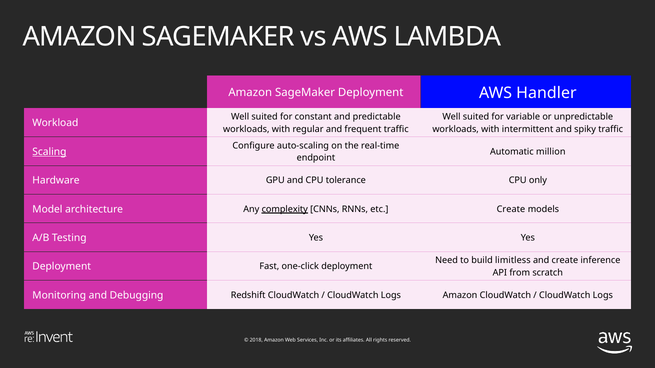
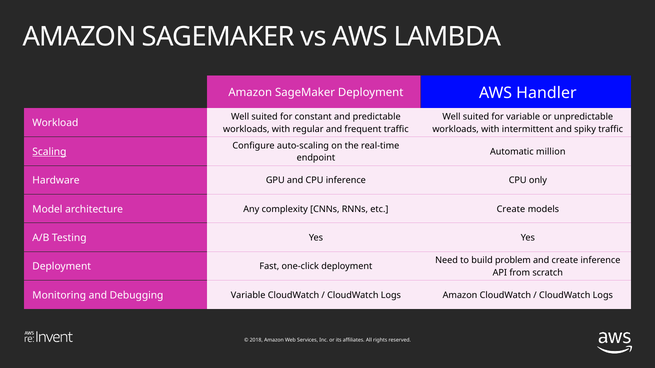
CPU tolerance: tolerance -> inference (346, 181)
complexity underline: present -> none (285, 209)
limitless: limitless -> problem (513, 261)
Debugging Redshift: Redshift -> Variable (248, 295)
